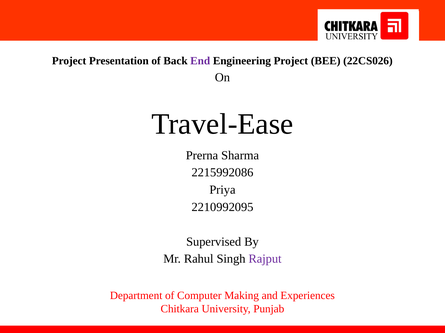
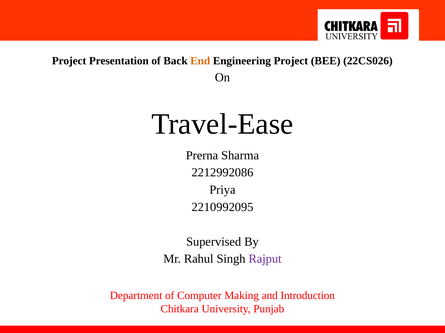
End colour: purple -> orange (200, 61)
2215992086: 2215992086 -> 2212992086 (222, 173)
Experiences: Experiences -> Introduction (308, 296)
